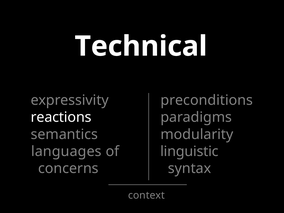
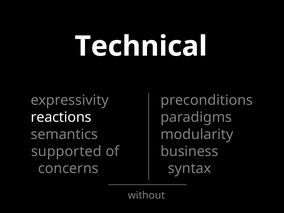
languages: languages -> supported (66, 151)
linguistic: linguistic -> business (189, 151)
context: context -> without (146, 195)
